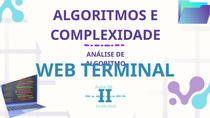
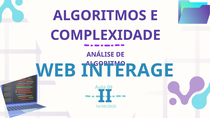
TERMINAL: TERMINAL -> INTERAGE (127, 71)
